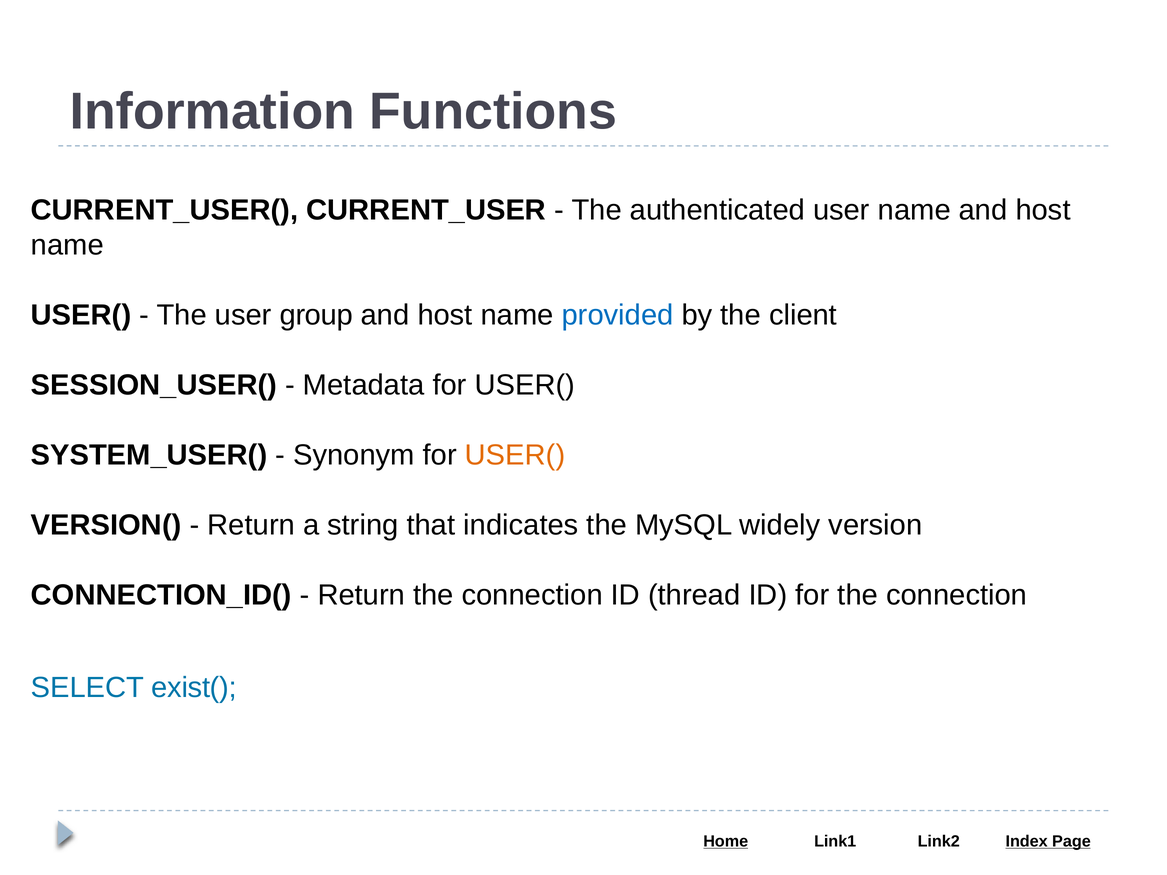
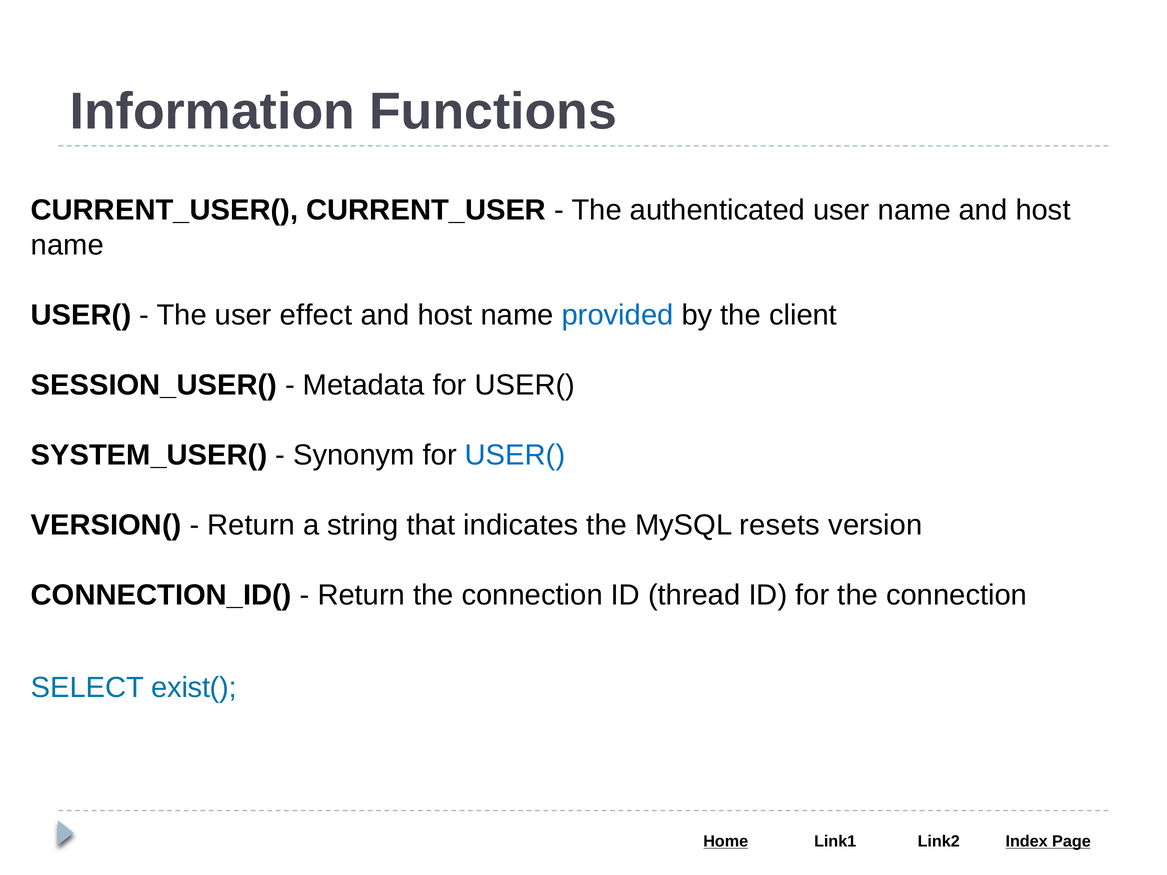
group: group -> effect (316, 315)
USER( colour: orange -> blue (515, 455)
widely: widely -> resets (780, 525)
